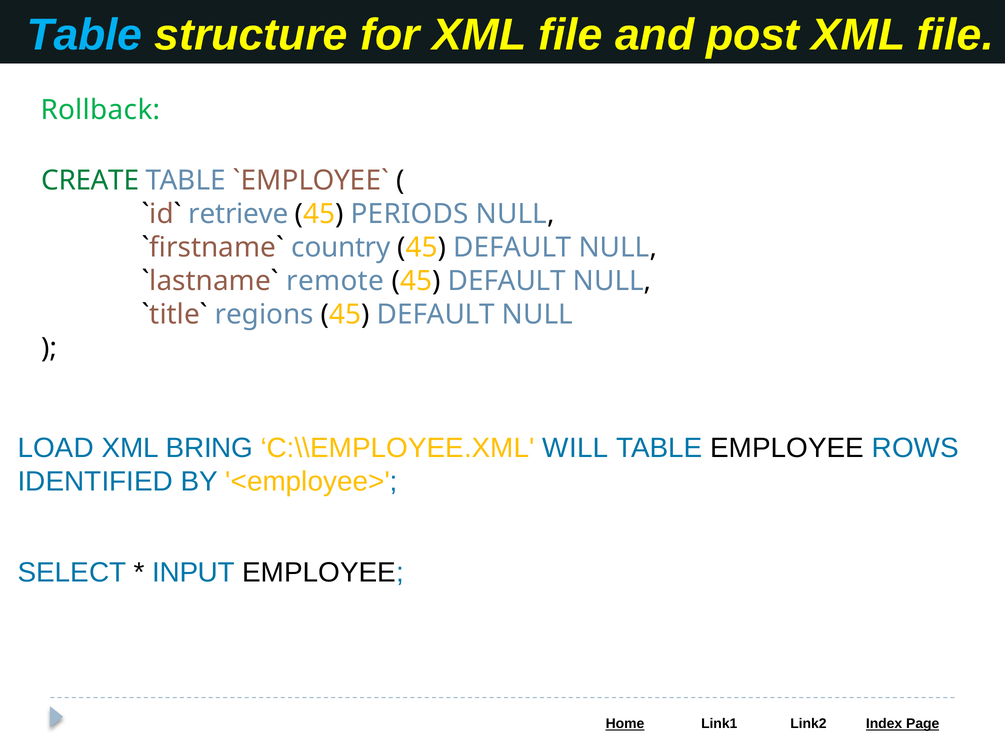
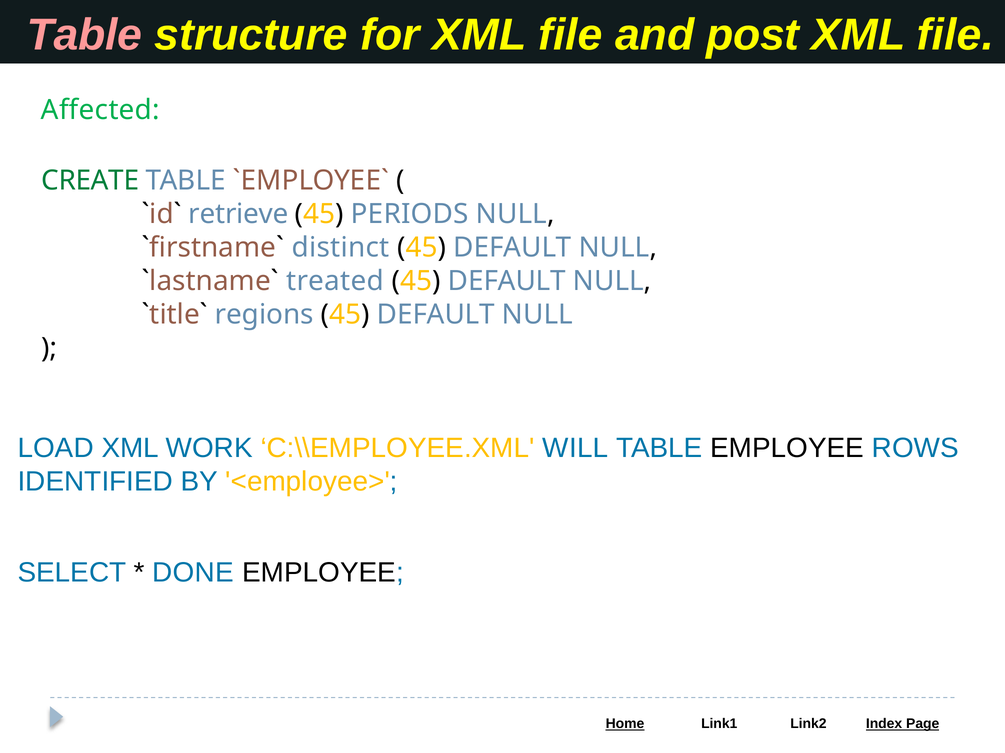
Table colour: light blue -> pink (85, 35)
Rollback: Rollback -> Affected (100, 110)
country: country -> distinct (341, 248)
remote: remote -> treated (335, 281)
BRING: BRING -> WORK (209, 448)
INPUT: INPUT -> DONE (193, 573)
